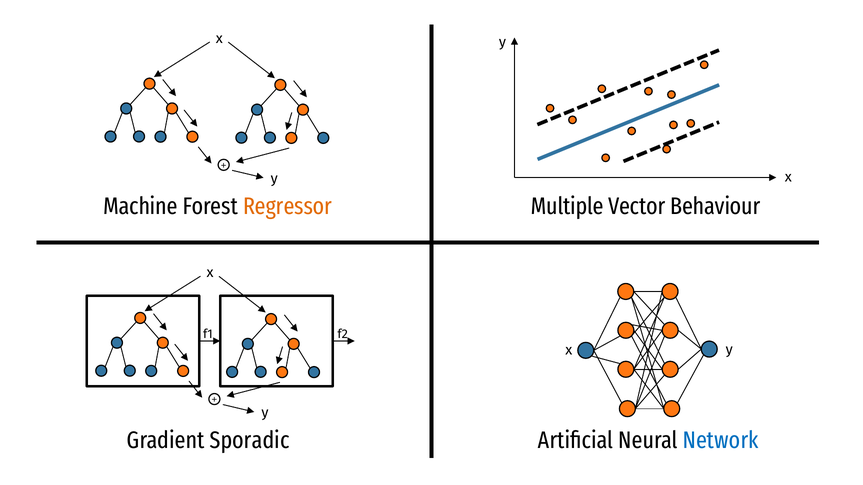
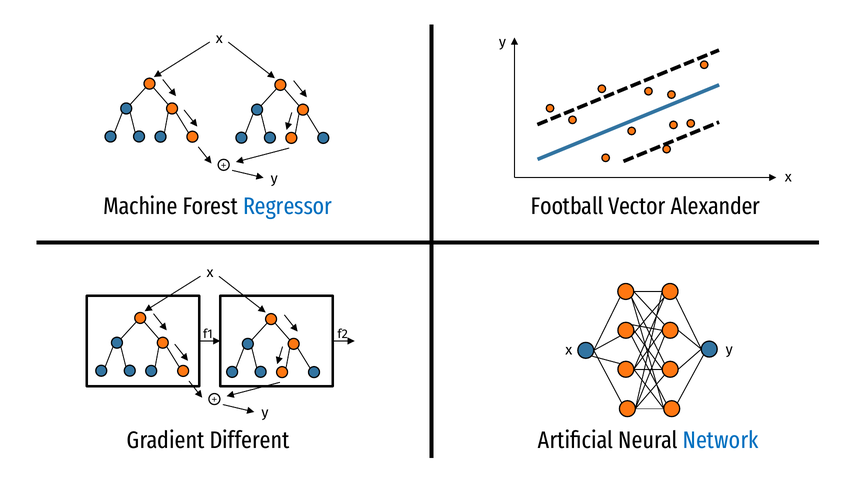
Regressor colour: orange -> blue (288, 207)
Multiple: Multiple -> Football (567, 207)
Behaviour: Behaviour -> Alexander (715, 207)
Sporadic: Sporadic -> Different (250, 441)
